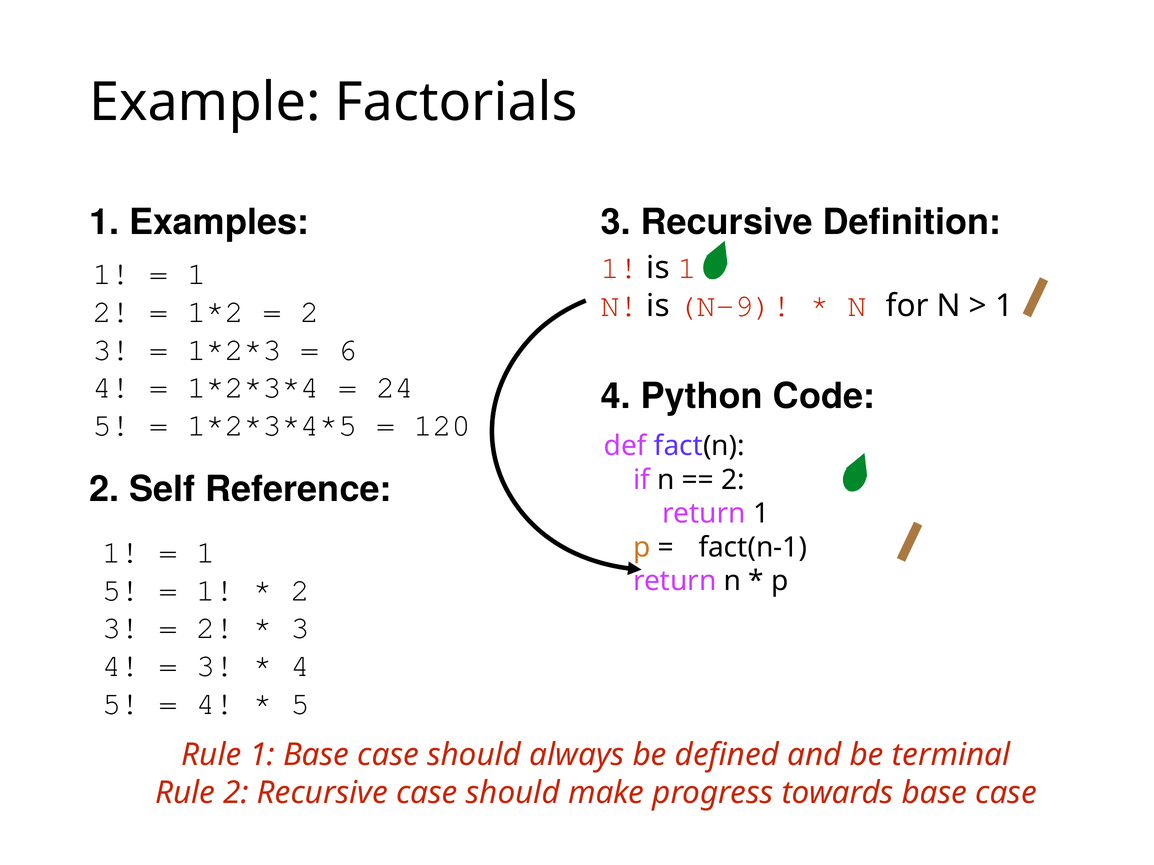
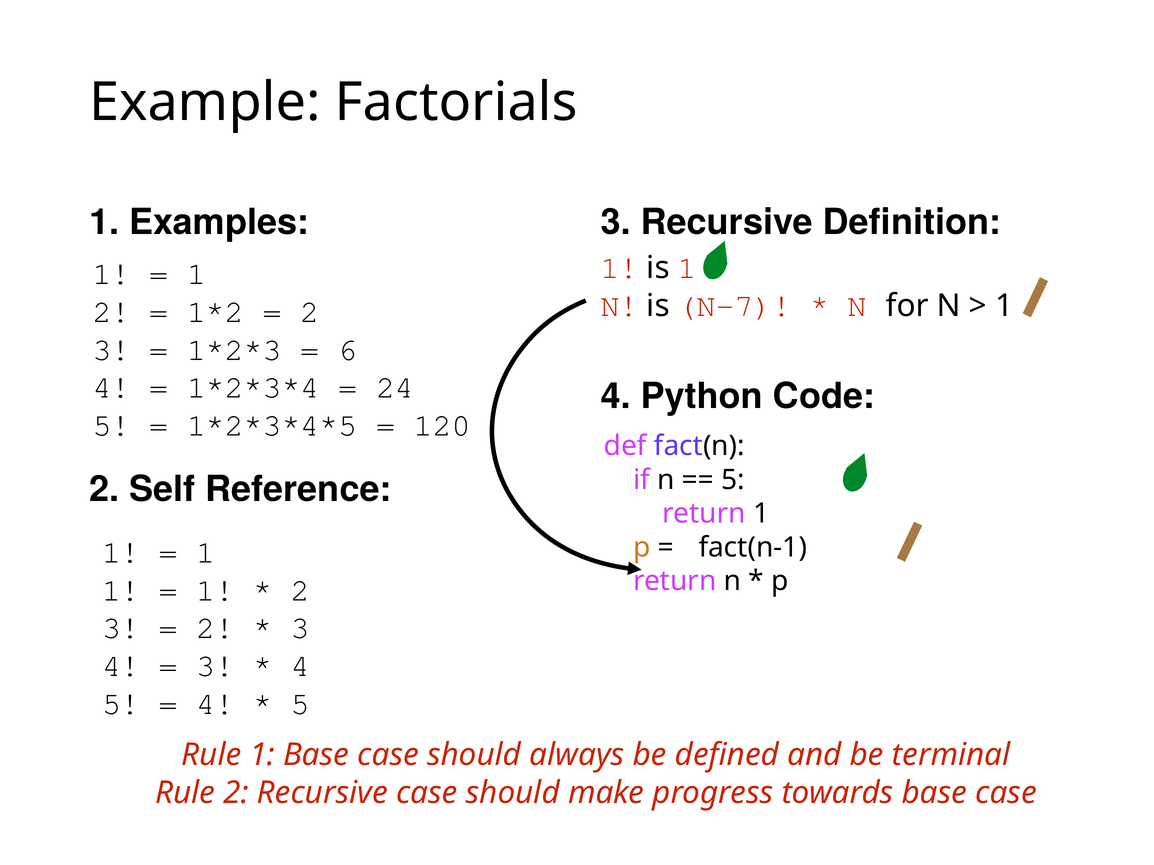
N-9: N-9 -> N-7 (735, 306)
2: 2 -> 5 (733, 480)
5: 5 -> 1 (121, 591)
